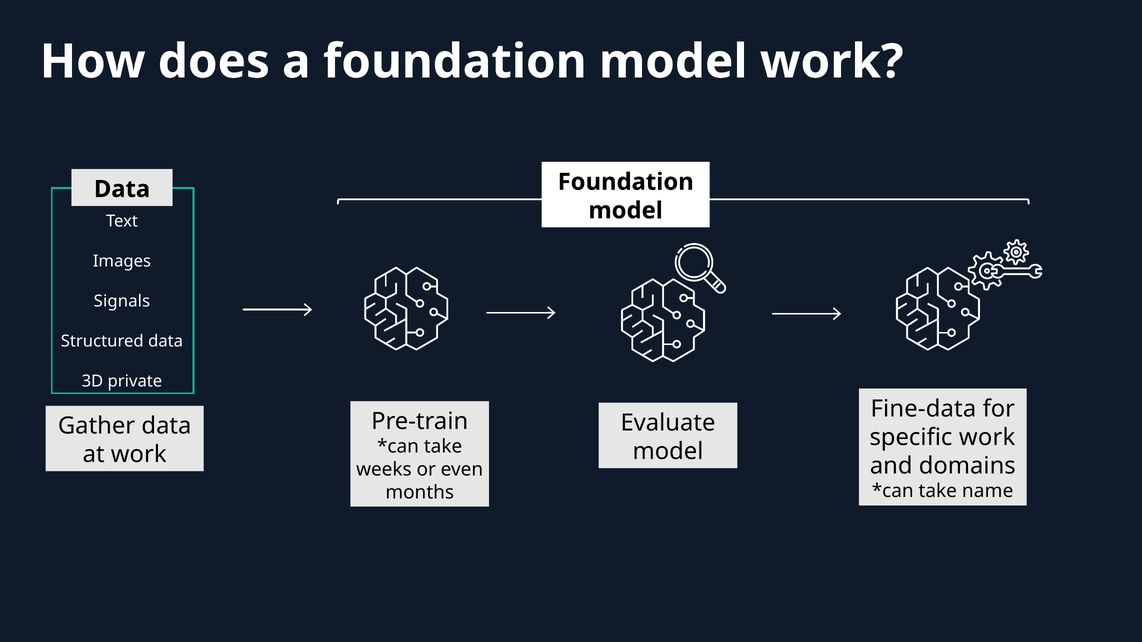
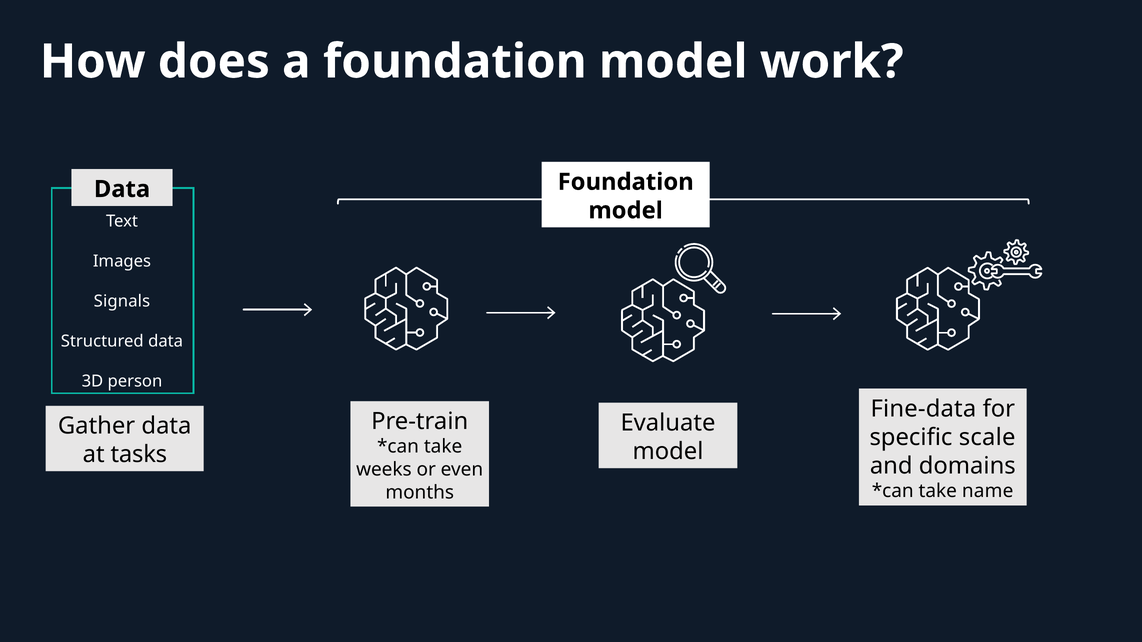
private: private -> person (135, 381)
specific work: work -> scale (987, 438)
at work: work -> tasks (139, 455)
